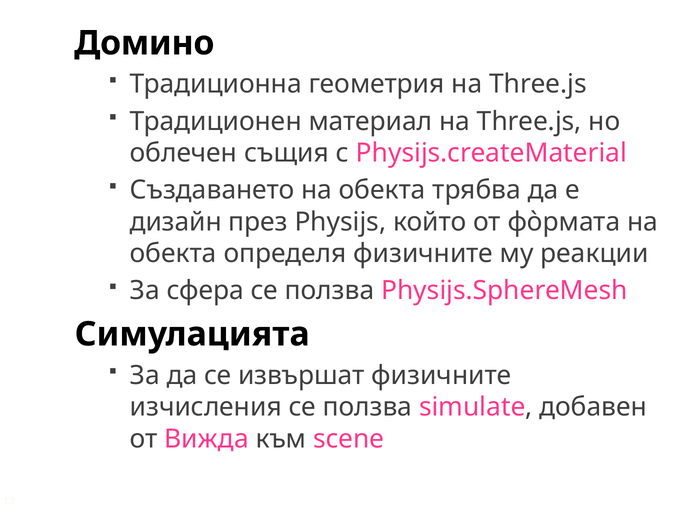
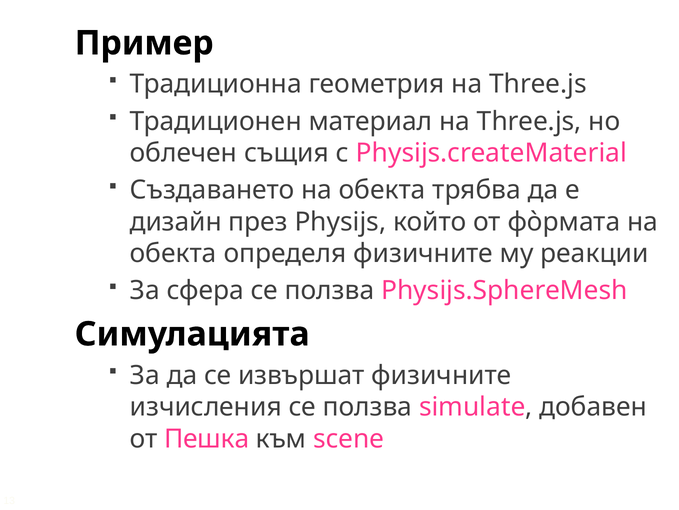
Домино: Домино -> Пример (144, 43)
Вижда: Вижда -> Пешка (207, 438)
